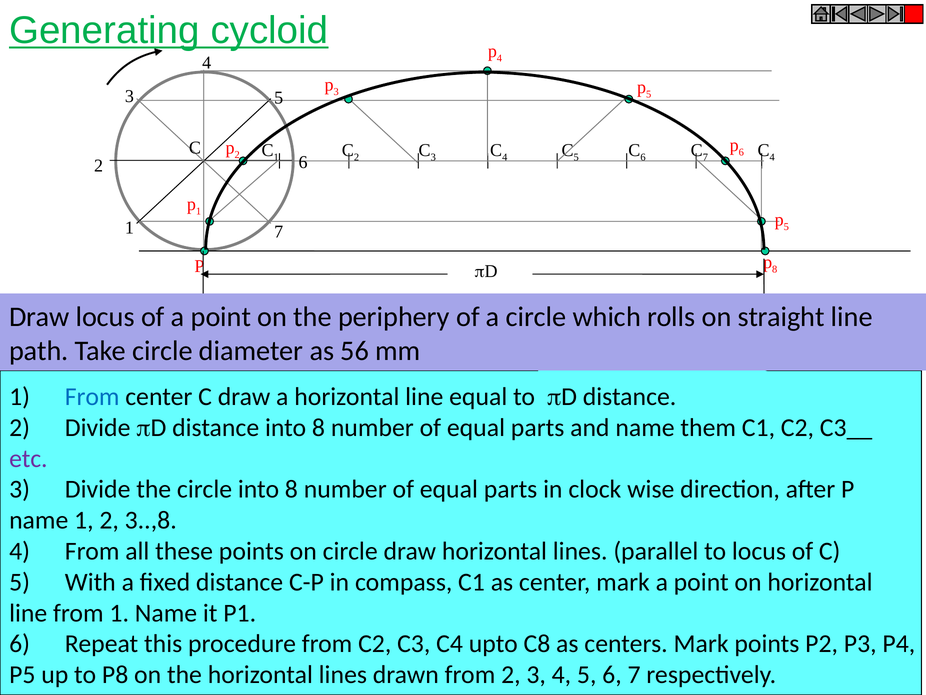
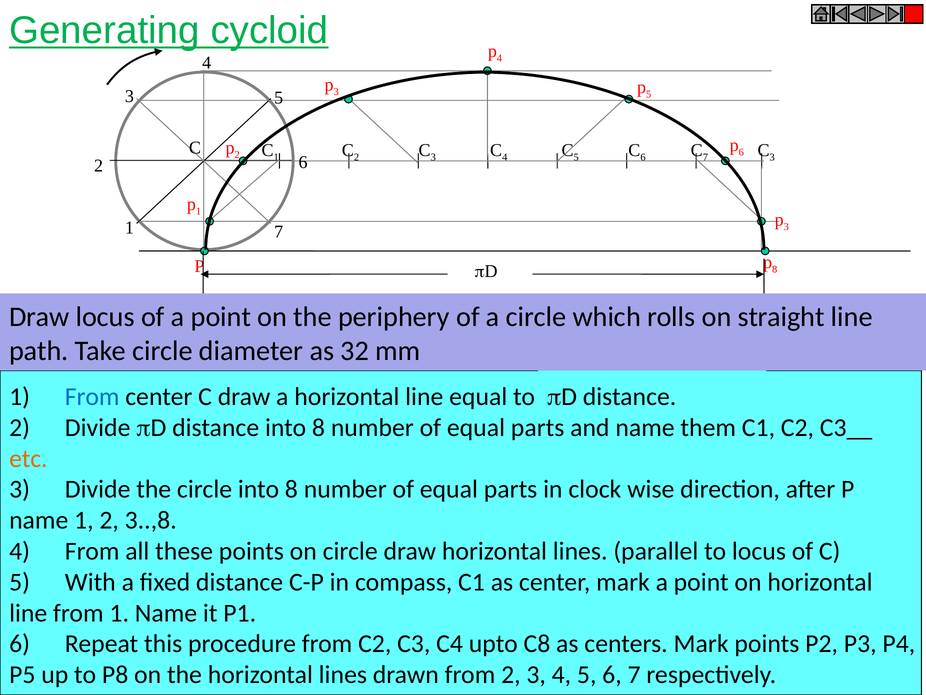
7 C 4: 4 -> 3 (772, 157)
5: 5 -> 3 (786, 227)
56: 56 -> 32 (355, 351)
etc colour: purple -> orange (28, 458)
